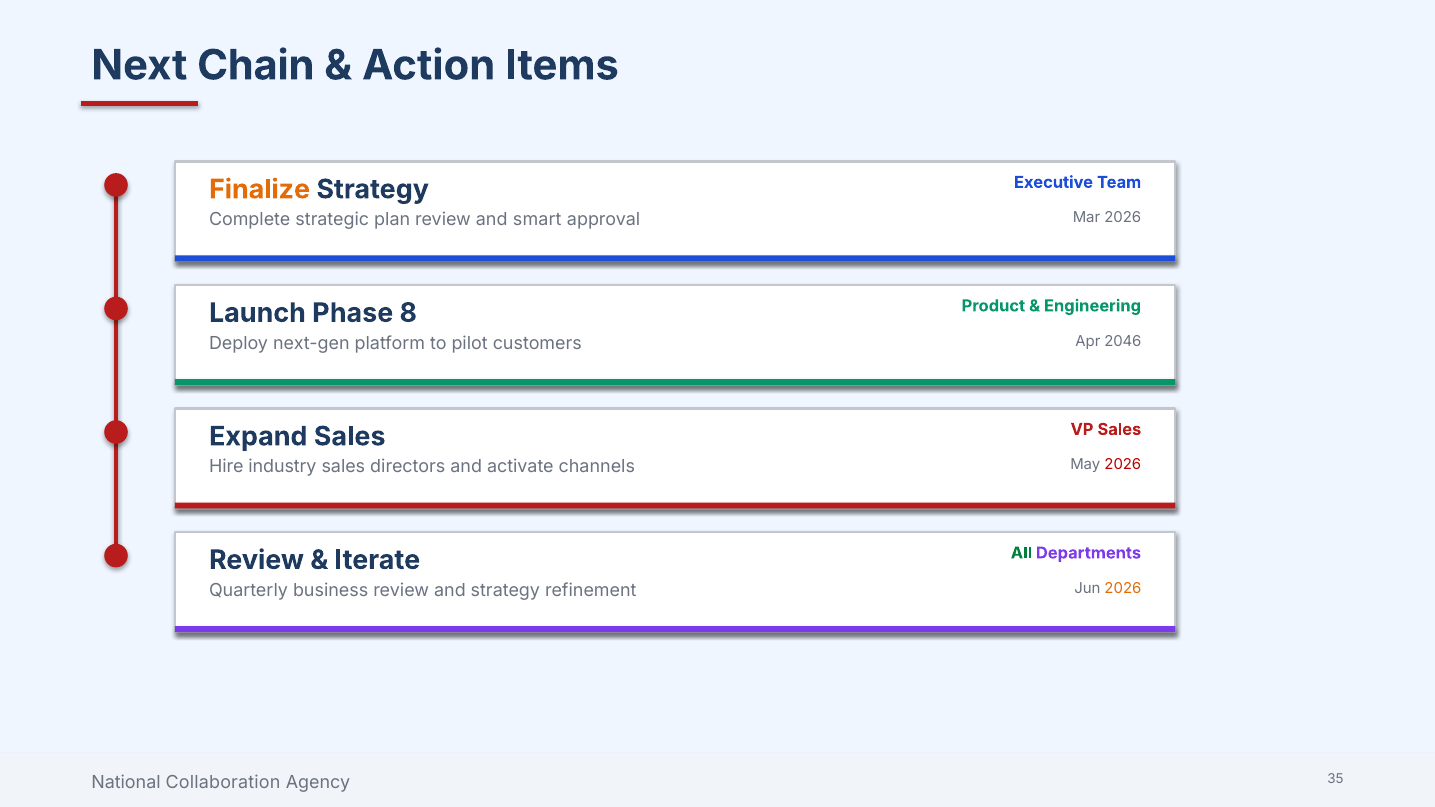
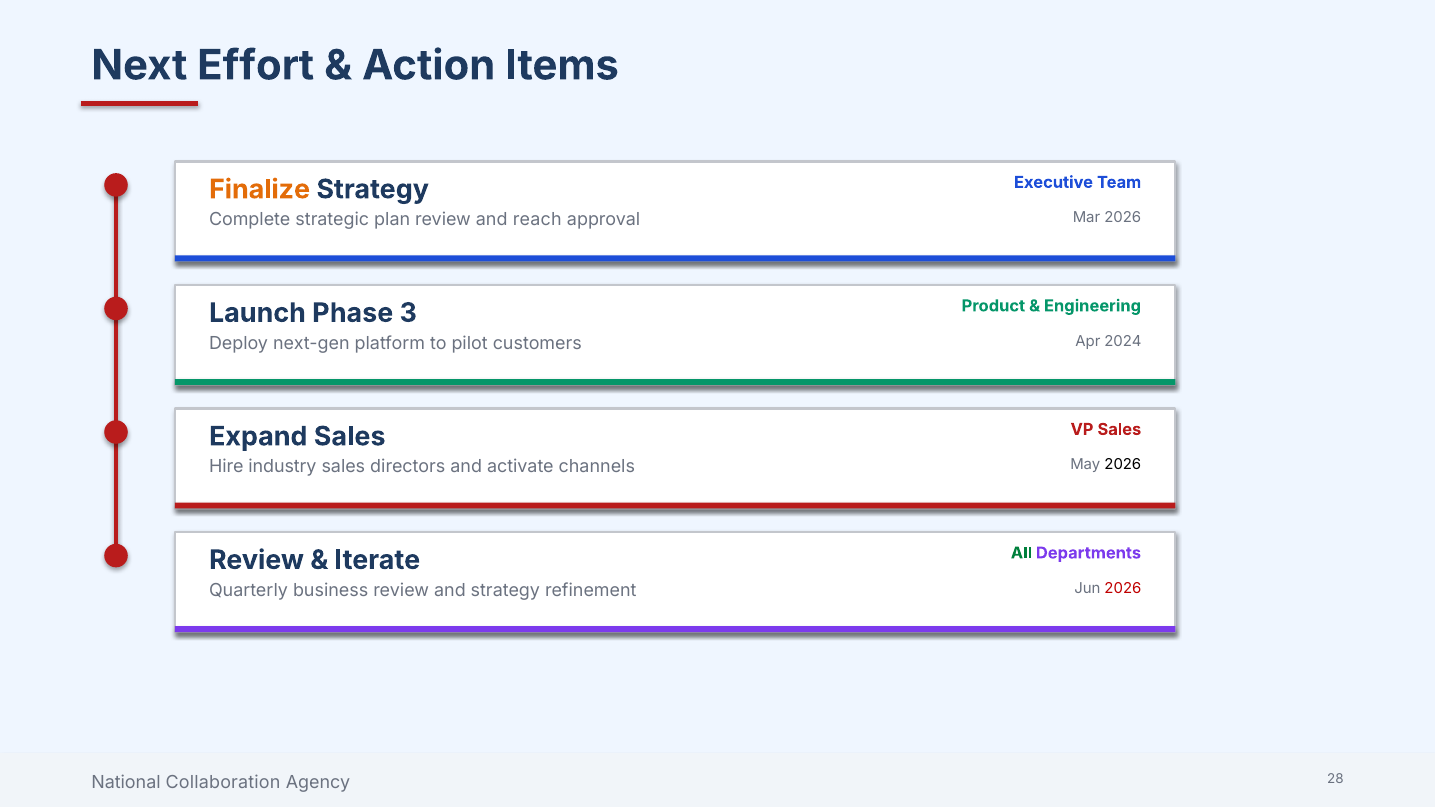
Chain: Chain -> Effort (256, 66)
smart: smart -> reach (537, 220)
8: 8 -> 3 (408, 313)
2046: 2046 -> 2024 (1123, 341)
2026 colour: red -> black (1123, 465)
2026 colour: orange -> red (1123, 589)
35: 35 -> 28 (1336, 779)
